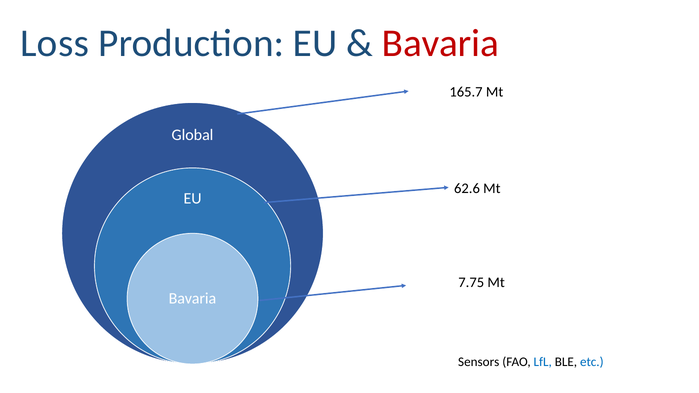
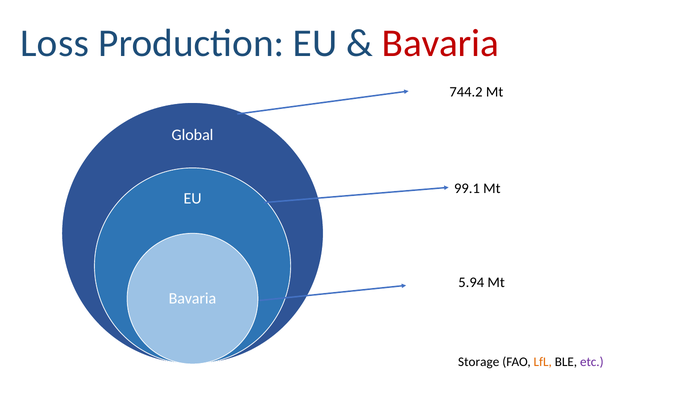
165.7: 165.7 -> 744.2 (466, 92)
62.6: 62.6 -> 99.1 (467, 189)
7.75: 7.75 -> 5.94 (471, 283)
Sensors: Sensors -> Storage (479, 362)
LfL colour: blue -> orange (543, 362)
etc colour: blue -> purple (592, 362)
